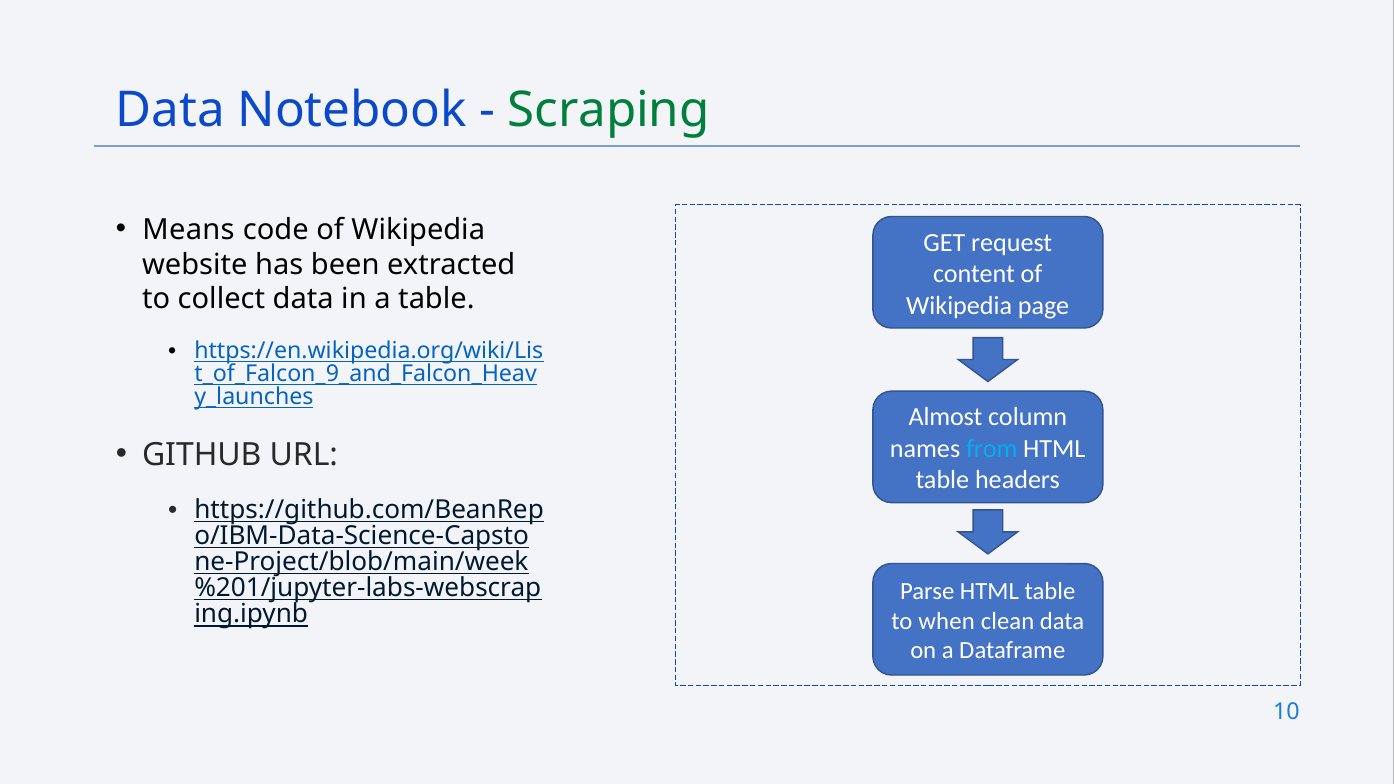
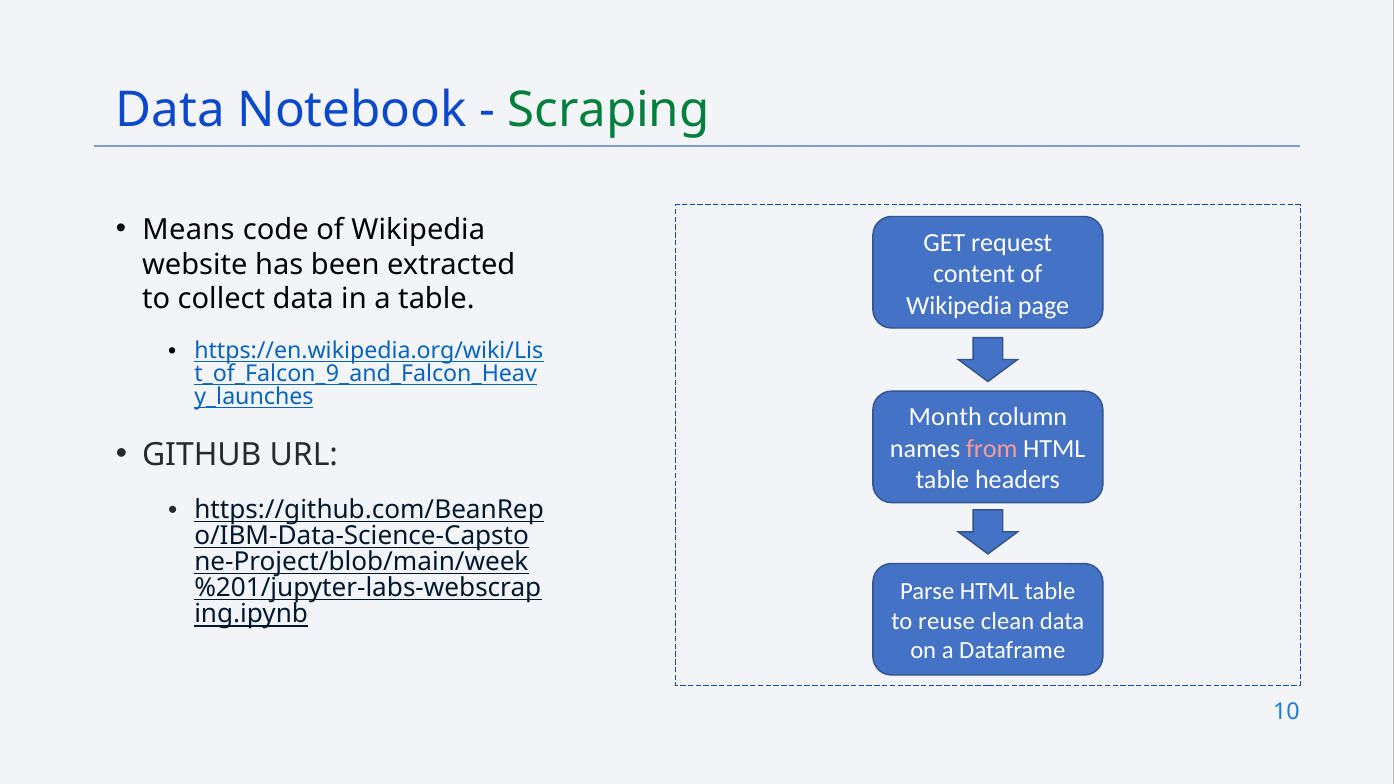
Almost: Almost -> Month (945, 417)
from colour: light blue -> pink (992, 449)
when: when -> reuse (947, 621)
